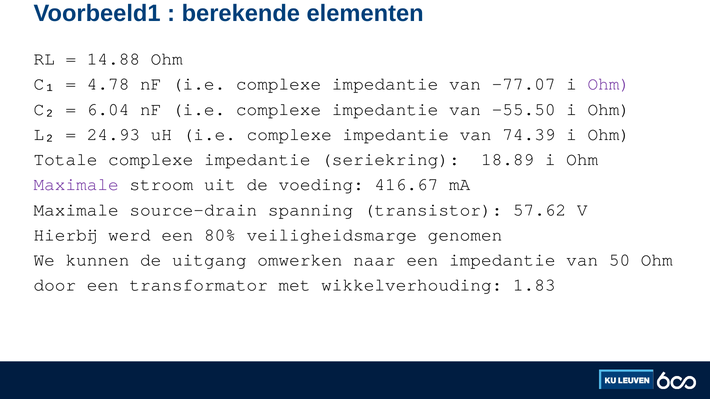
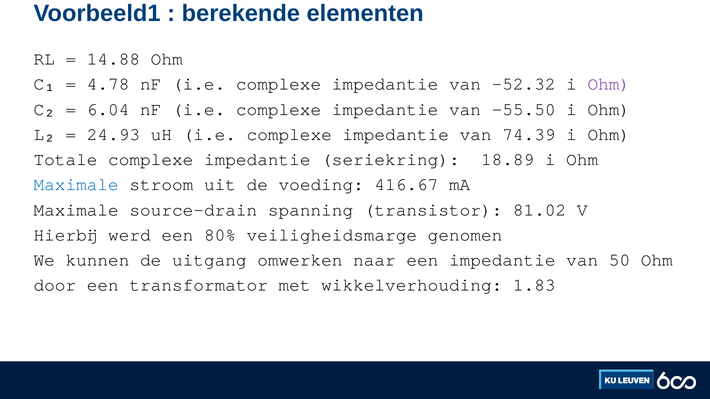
-77.07: -77.07 -> -52.32 (524, 84)
Maximale colour: purple -> blue (76, 185)
57.62: 57.62 -> 81.02 (540, 210)
